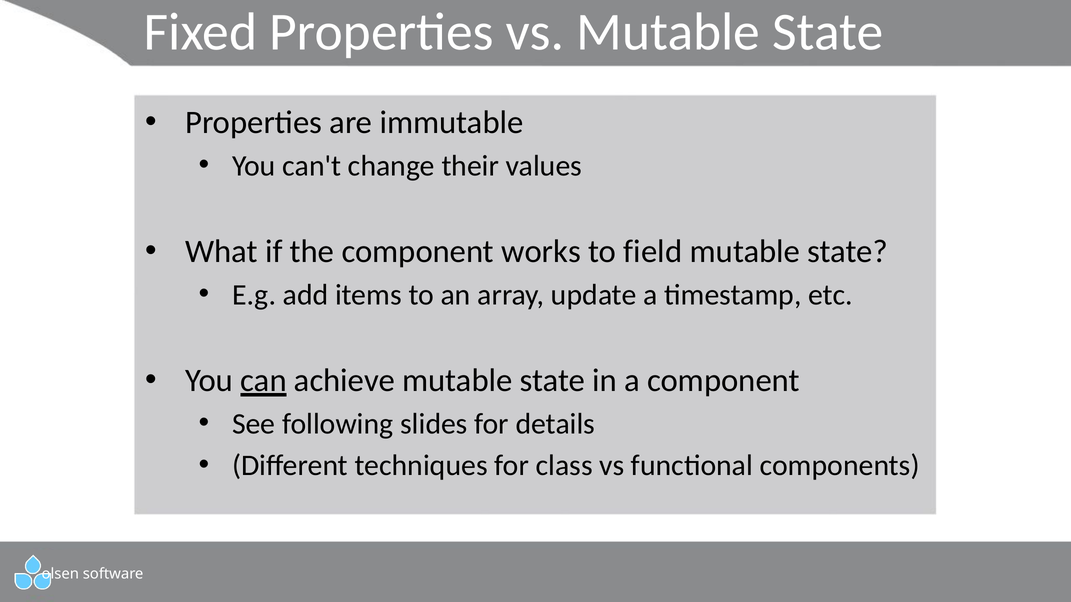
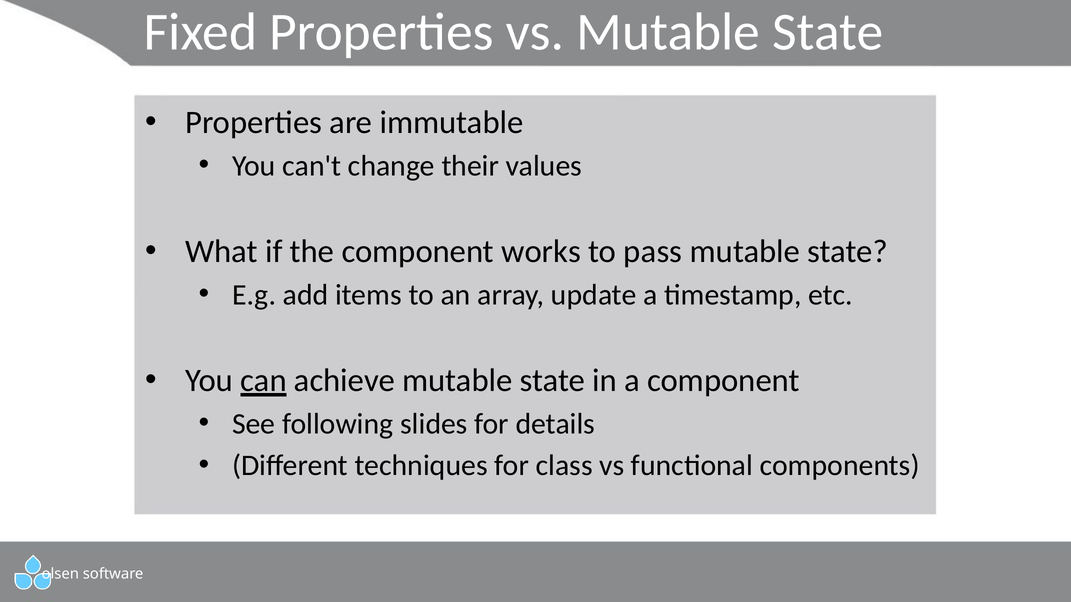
field: field -> pass (653, 252)
